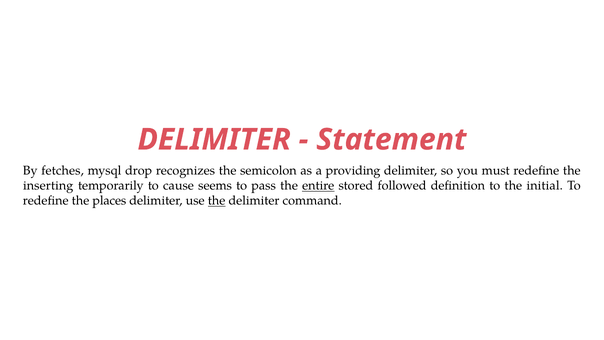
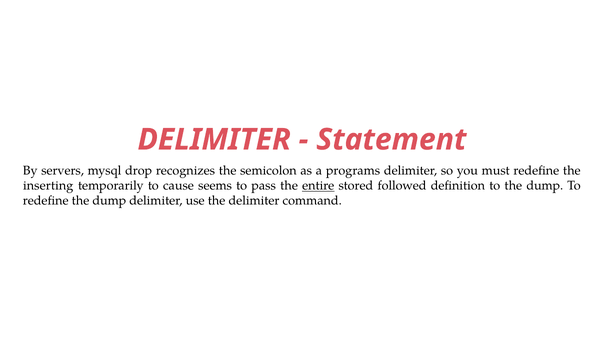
fetches: fetches -> servers (63, 170)
providing: providing -> programs (353, 170)
to the initial: initial -> dump (545, 186)
redefine the places: places -> dump (109, 201)
the underline: present -> none (217, 201)
